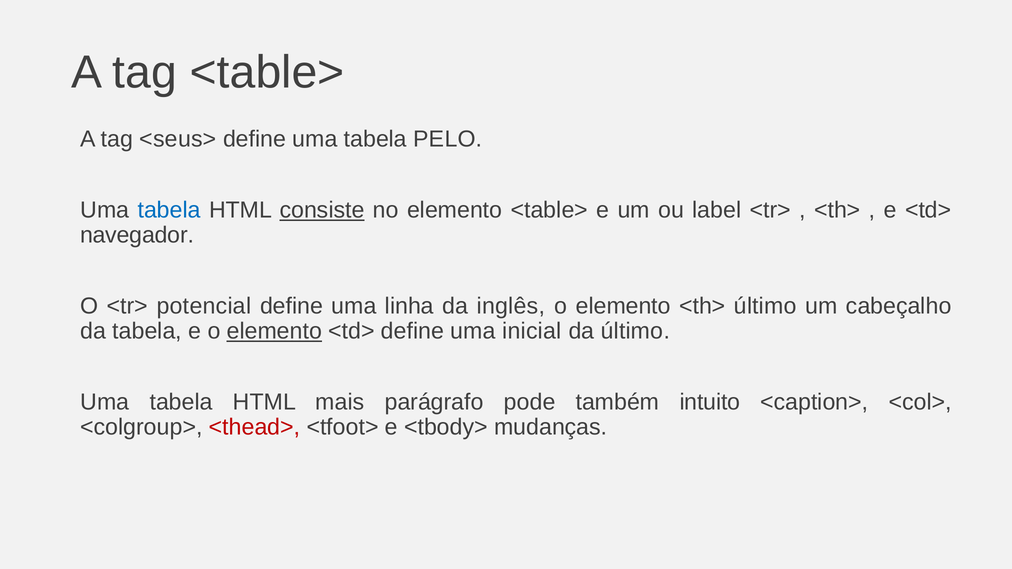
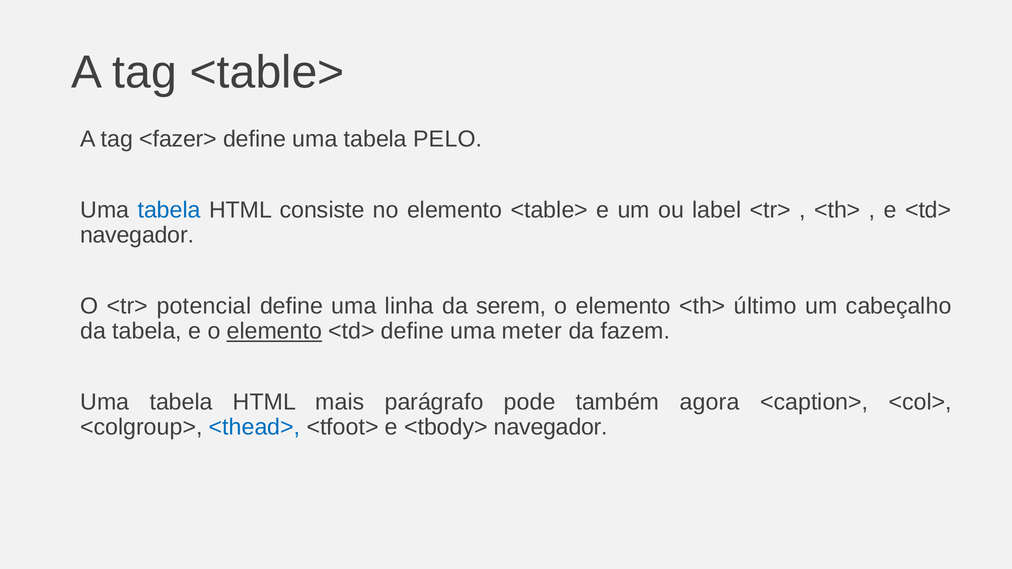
<seus>: <seus> -> <fazer> (178, 139)
consiste underline: present -> none (322, 210)
inglês: inglês -> serem (511, 306)
inicial: inicial -> meter (532, 331)
da último: último -> fazem (635, 331)
intuito: intuito -> agora (710, 403)
<thead> colour: red -> blue (255, 428)
<tbody> mudanças: mudanças -> navegador (551, 428)
